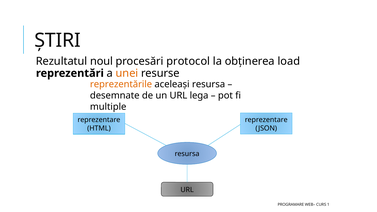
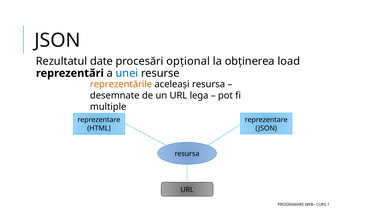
ȘTIRI: ȘTIRI -> JSON (58, 40)
noul: noul -> date (102, 61)
protocol: protocol -> opțional (188, 61)
unei colour: orange -> blue (127, 73)
